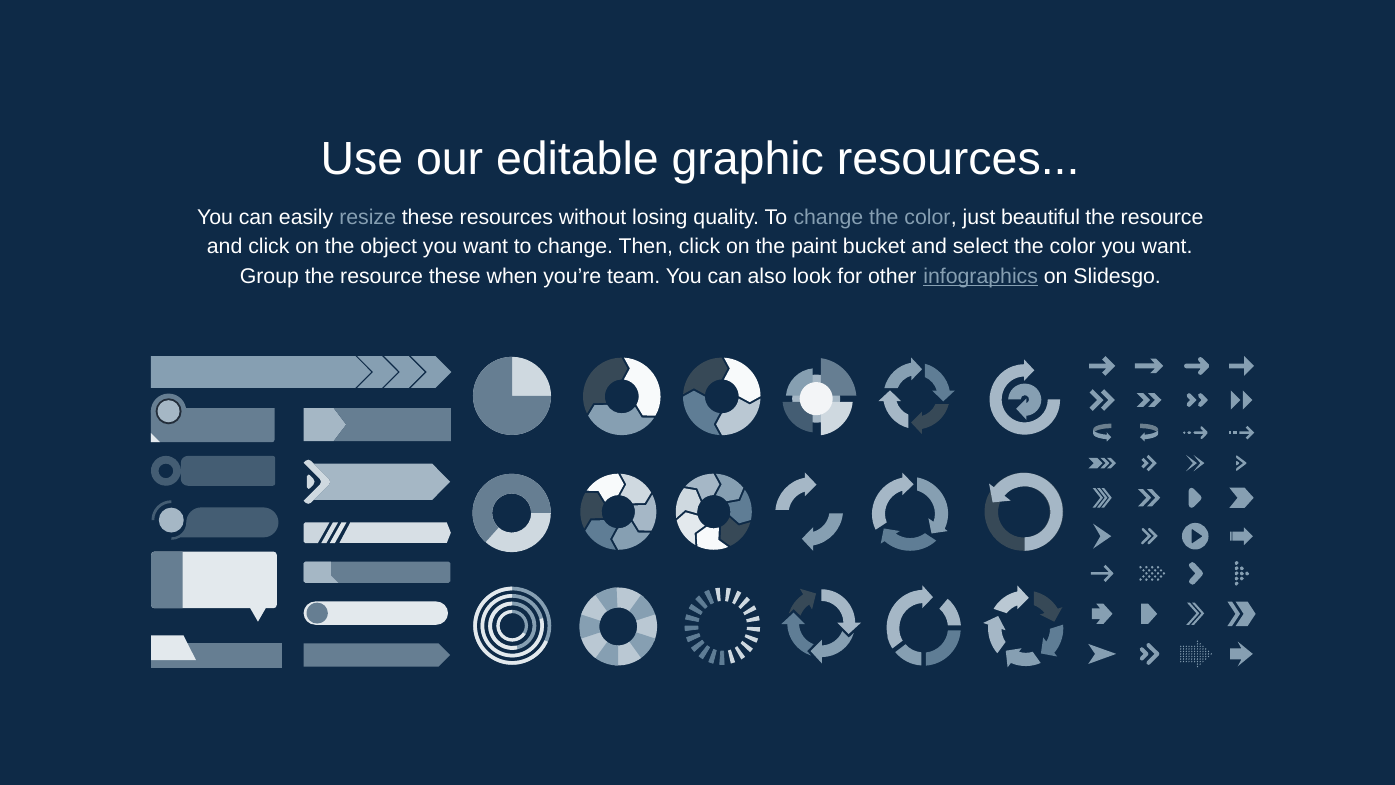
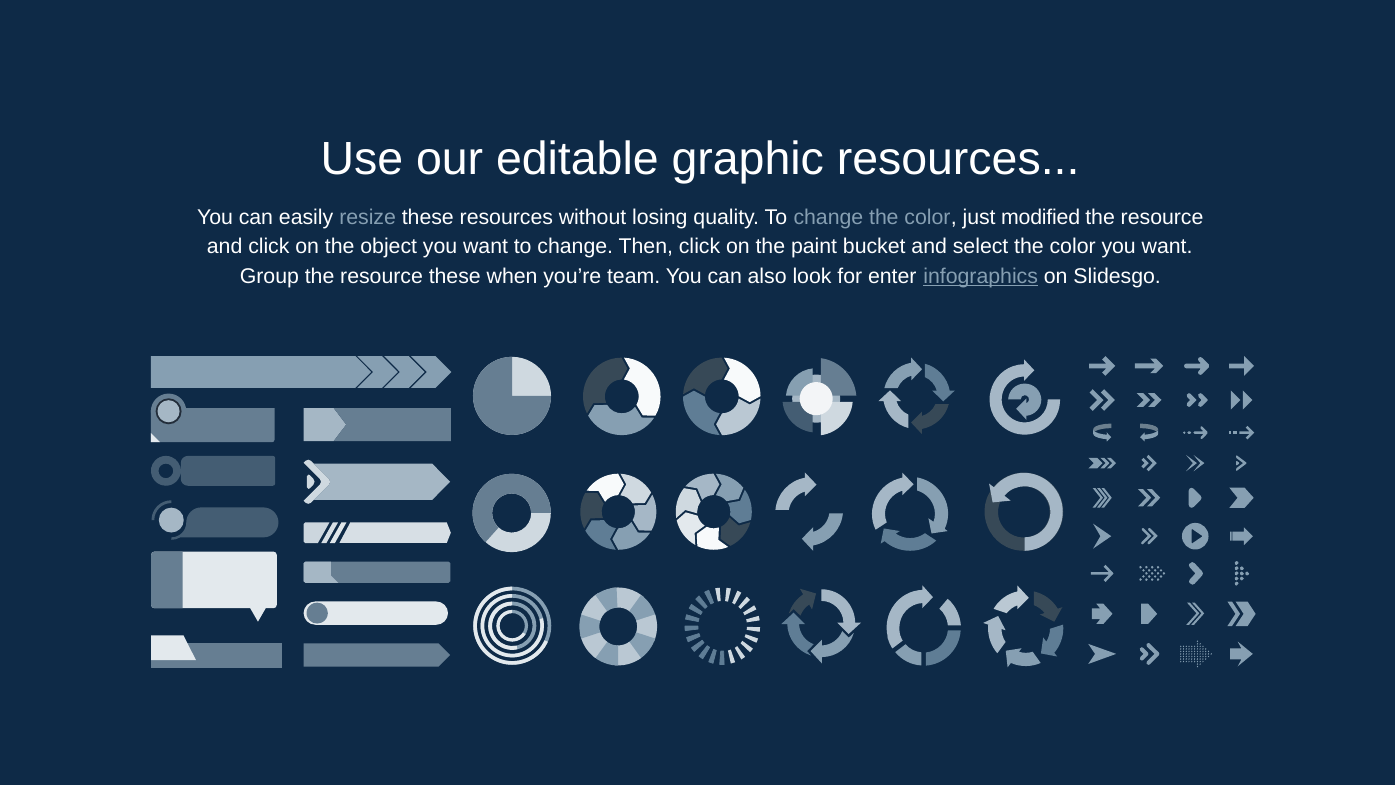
beautiful: beautiful -> modified (1041, 217)
other: other -> enter (892, 276)
